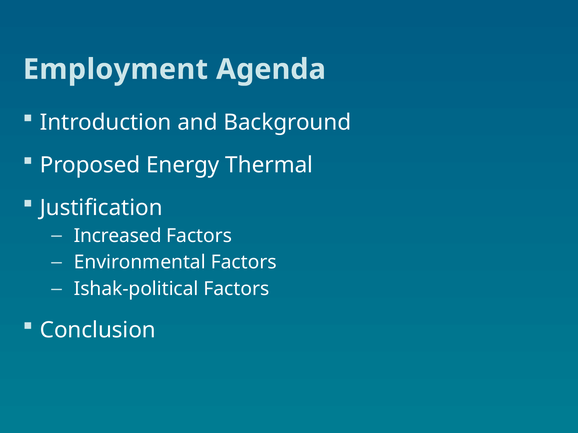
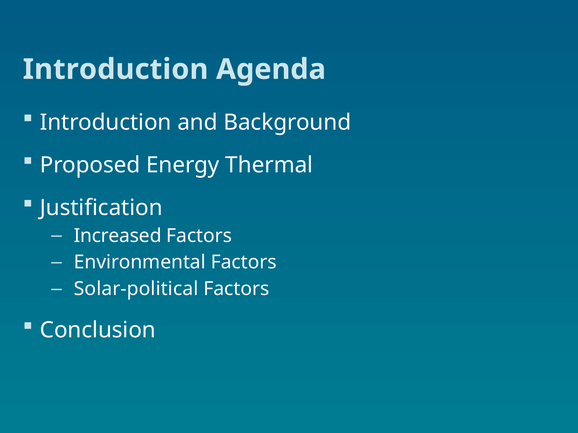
Employment: Employment -> Introduction (116, 69)
Ishak-political: Ishak-political -> Solar-political (136, 289)
